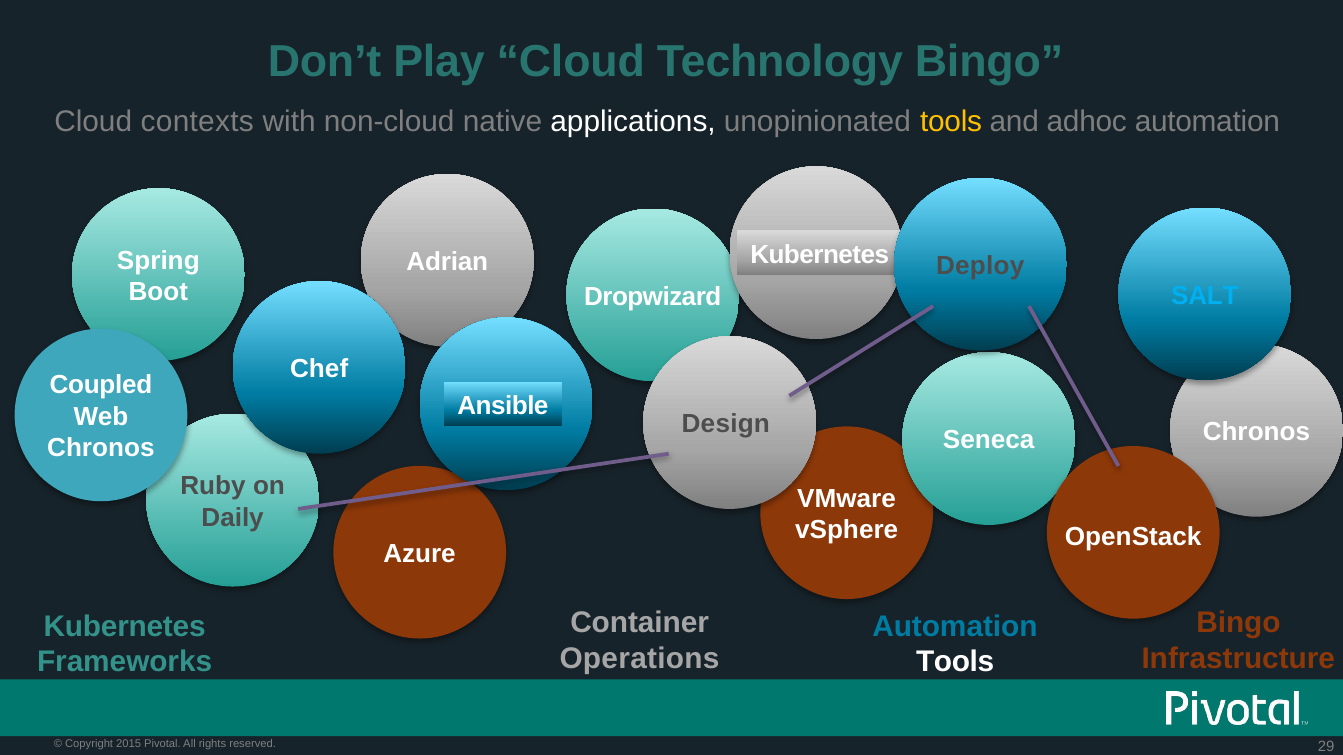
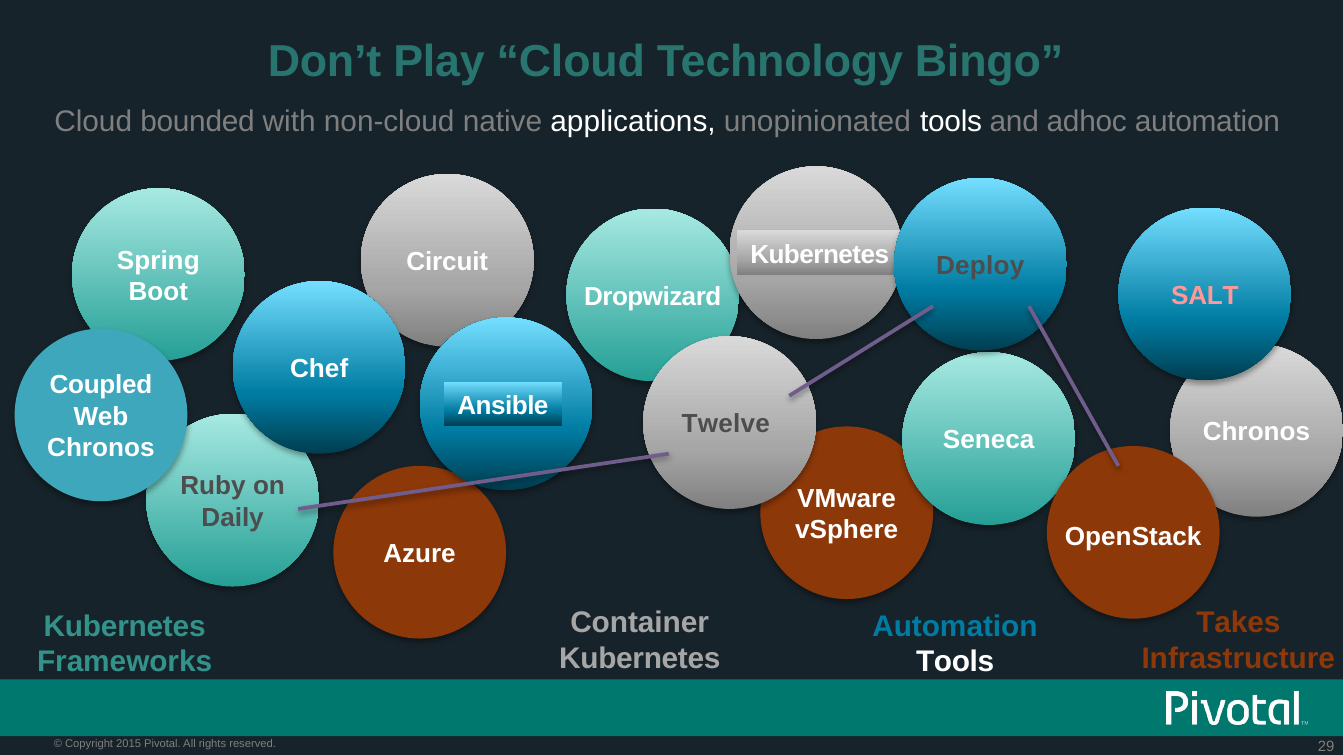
contexts: contexts -> bounded (198, 122)
tools colour: yellow -> white (951, 122)
Adrian: Adrian -> Circuit (447, 262)
SALT colour: light blue -> pink (1205, 296)
Design: Design -> Twelve (726, 425)
Bingo: Bingo -> Takes (1238, 623)
Operations: Operations -> Kubernetes (640, 659)
